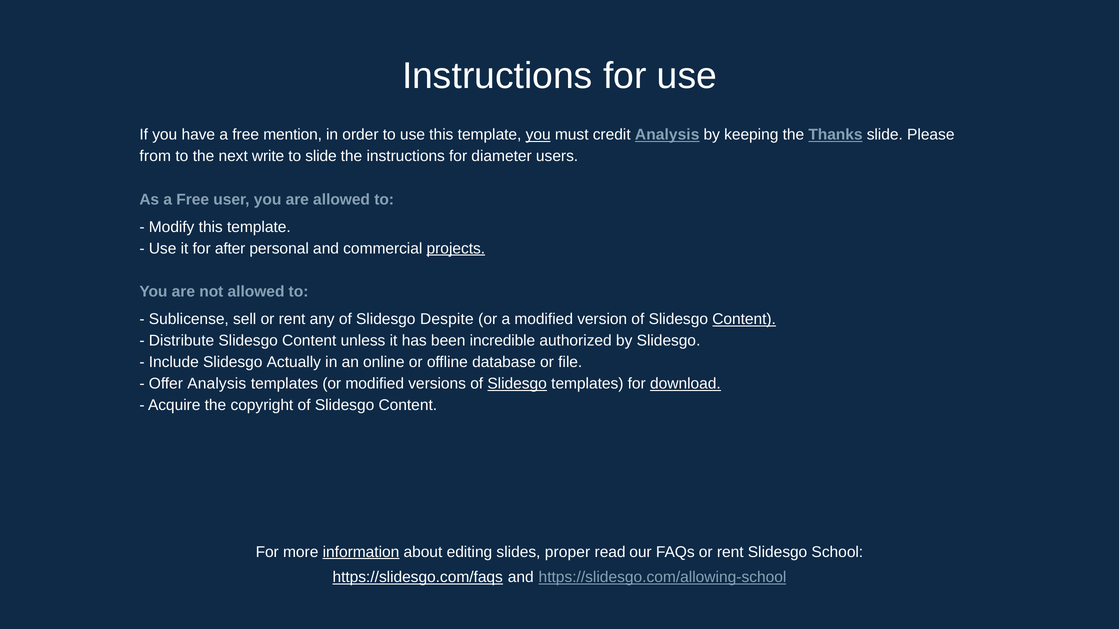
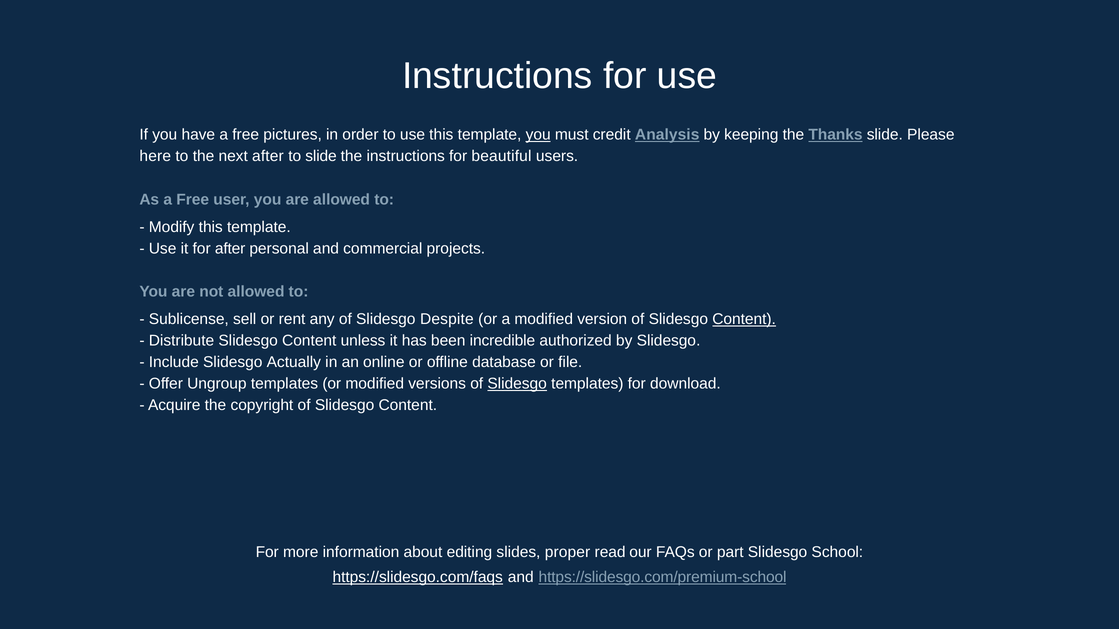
mention: mention -> pictures (293, 135)
from: from -> here (155, 156)
next write: write -> after (268, 156)
diameter: diameter -> beautiful (501, 156)
projects underline: present -> none (456, 249)
Offer Analysis: Analysis -> Ungroup (217, 384)
download underline: present -> none (685, 384)
information underline: present -> none (361, 552)
FAQs or rent: rent -> part (730, 552)
https://slidesgo.com/allowing-school: https://slidesgo.com/allowing-school -> https://slidesgo.com/premium-school (663, 577)
